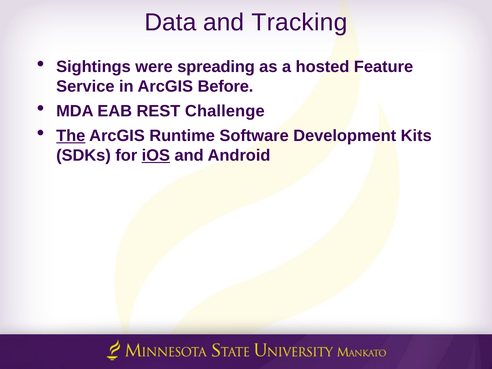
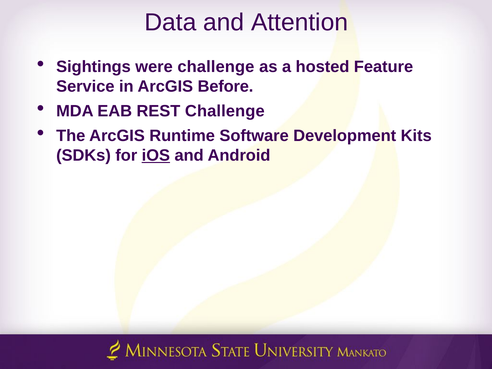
Tracking: Tracking -> Attention (300, 22)
were spreading: spreading -> challenge (216, 67)
The underline: present -> none (71, 136)
